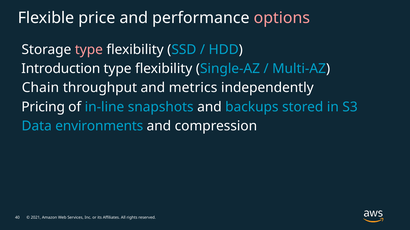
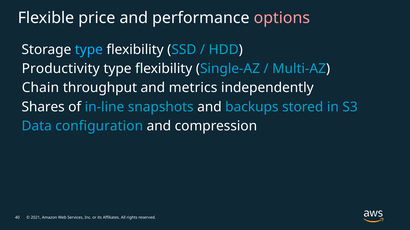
type colour: pink -> light blue (89, 50)
Introduction: Introduction -> Productivity (61, 69)
Pricing: Pricing -> Shares (43, 107)
environments: environments -> configuration (99, 126)
